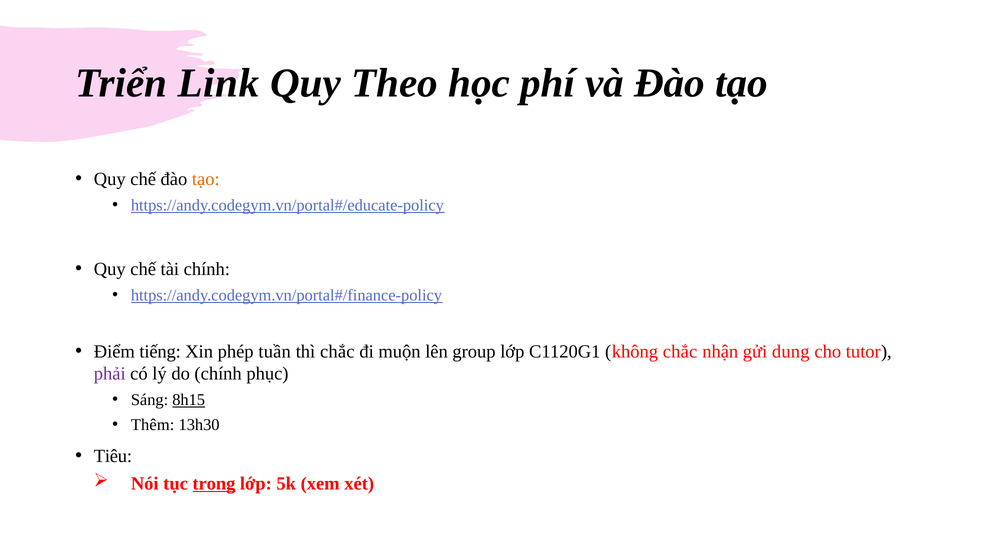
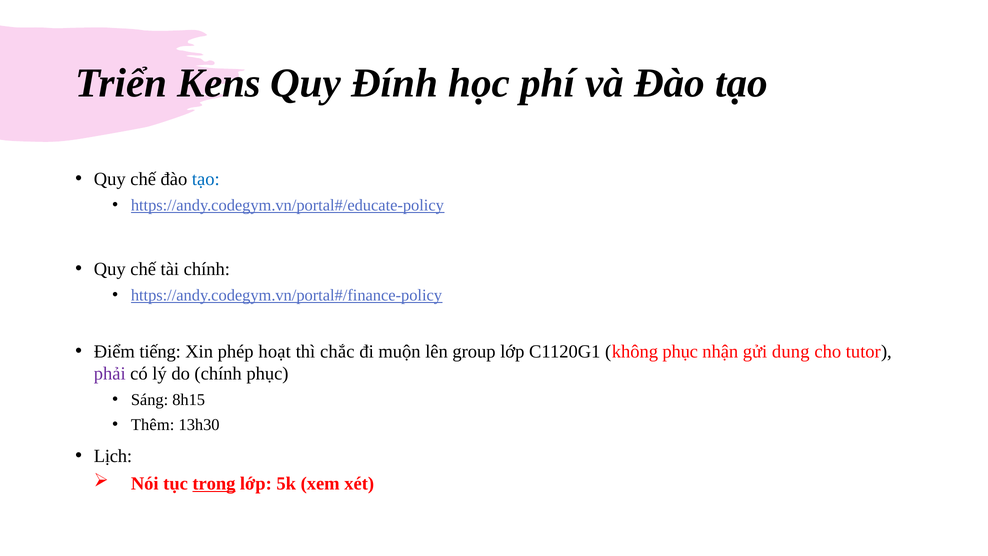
Link: Link -> Kens (219, 83)
Theo: Theo -> Đính (395, 83)
tạo colour: orange -> blue (206, 179)
tuần: tuần -> hoạt (275, 351)
không chắc: chắc -> phục (680, 351)
8h15 underline: present -> none (189, 400)
Tiêu: Tiêu -> Lịch (113, 456)
